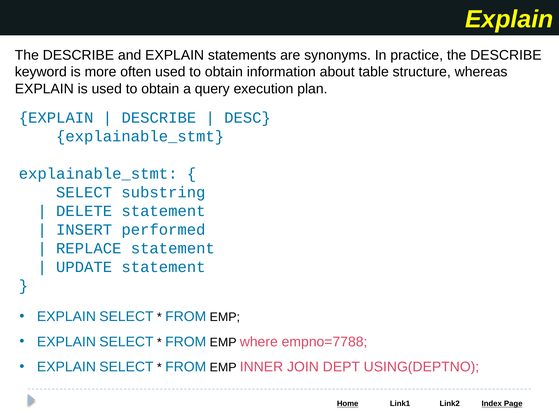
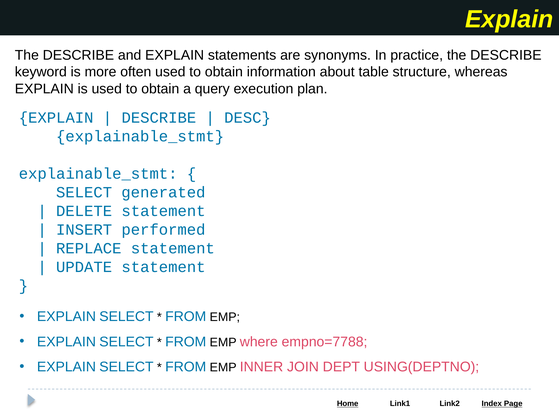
substring: substring -> generated (163, 192)
